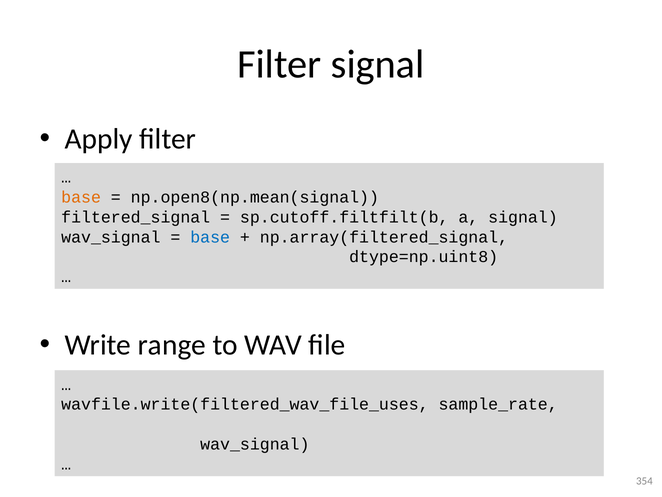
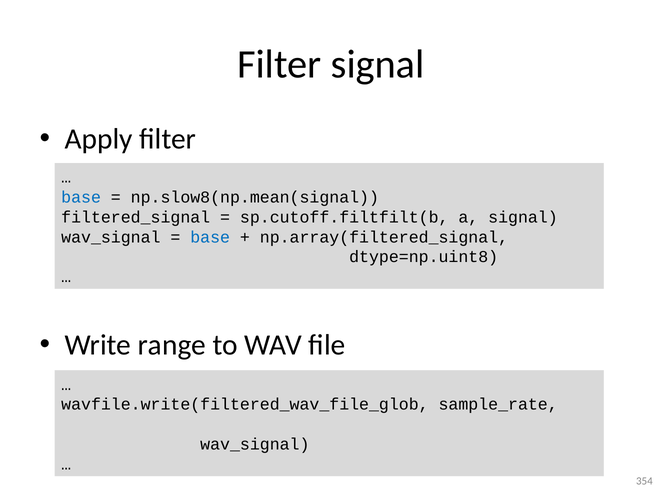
base colour: orange -> blue (81, 197)
np.open8(np.mean(signal: np.open8(np.mean(signal -> np.slow8(np.mean(signal (255, 197)
wavfile.write(filtered_wav_file_uses: wavfile.write(filtered_wav_file_uses -> wavfile.write(filtered_wav_file_glob (245, 404)
